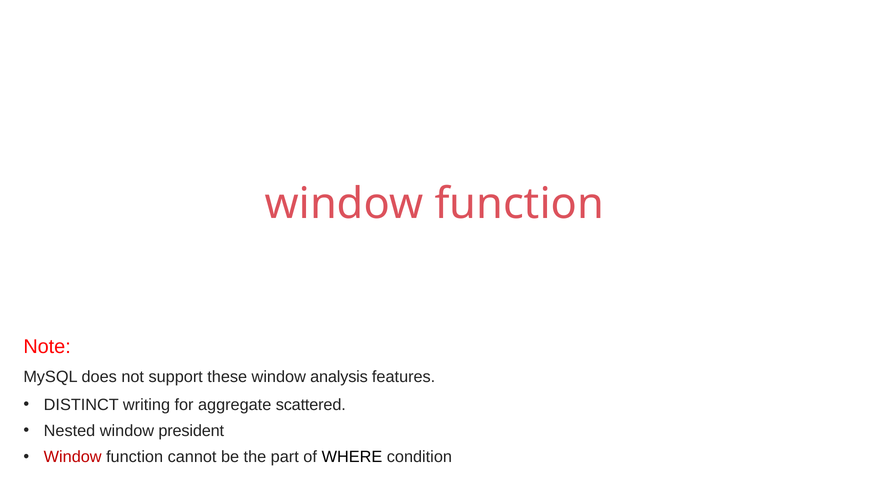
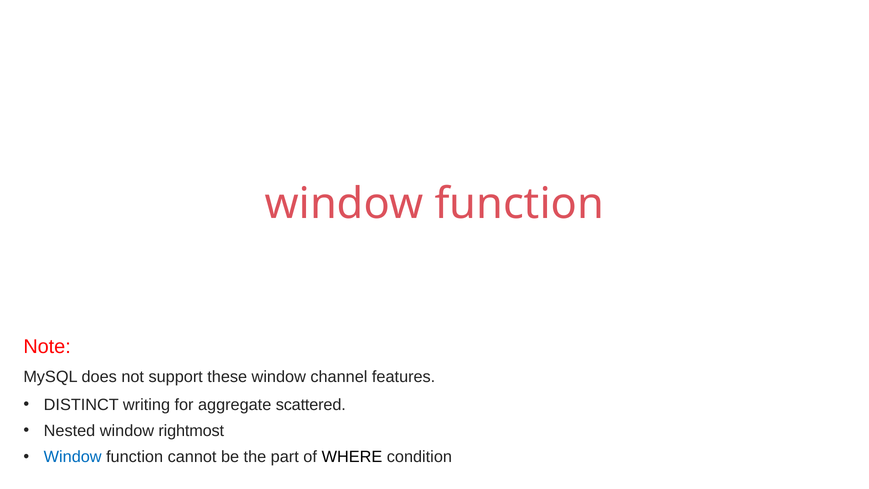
analysis: analysis -> channel (339, 377)
president: president -> rightmost (191, 431)
Window colour: red -> blue (73, 457)
